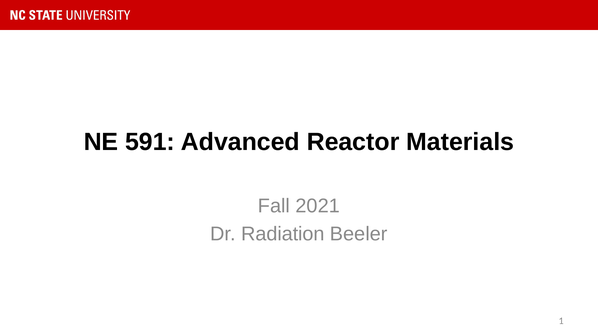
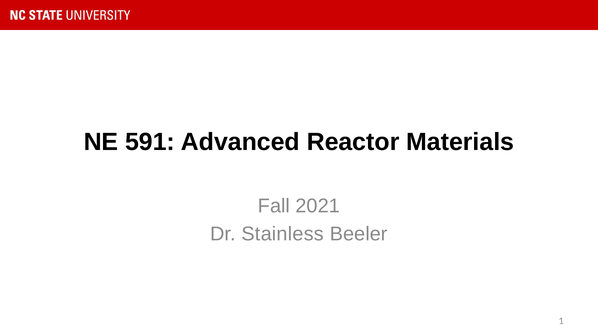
Radiation: Radiation -> Stainless (283, 234)
